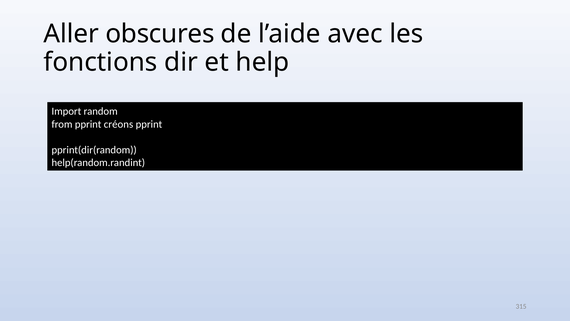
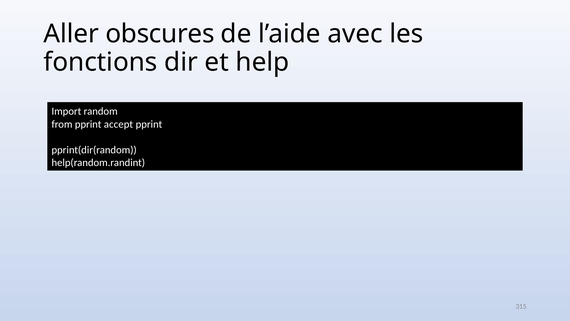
créons: créons -> accept (118, 124)
